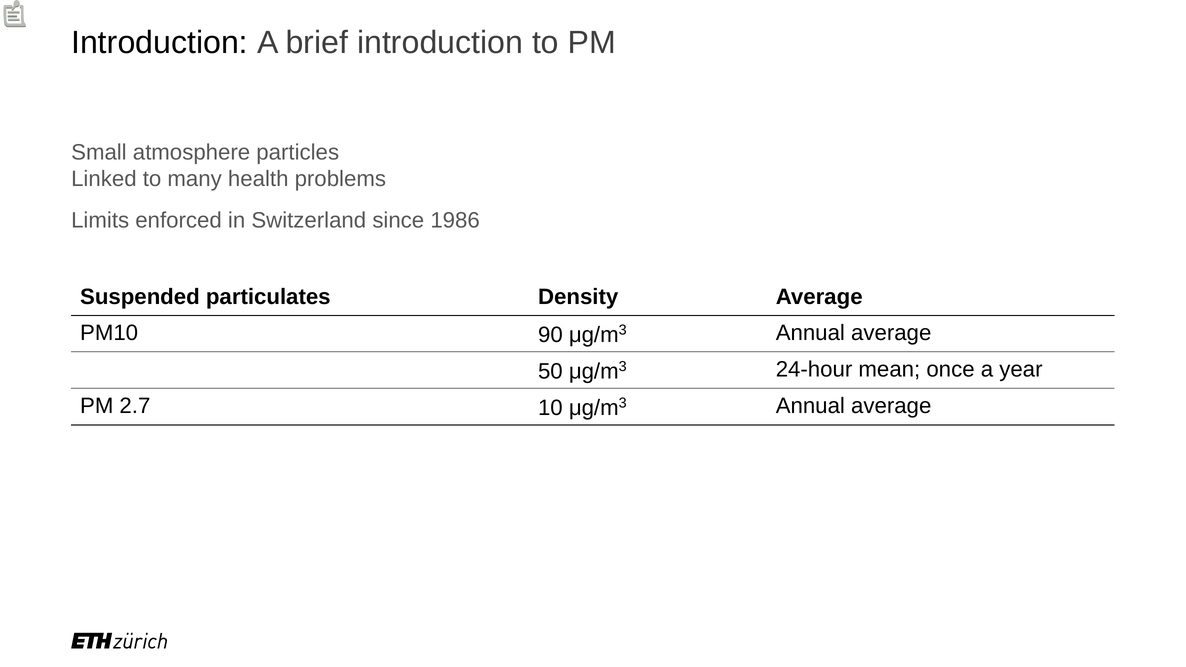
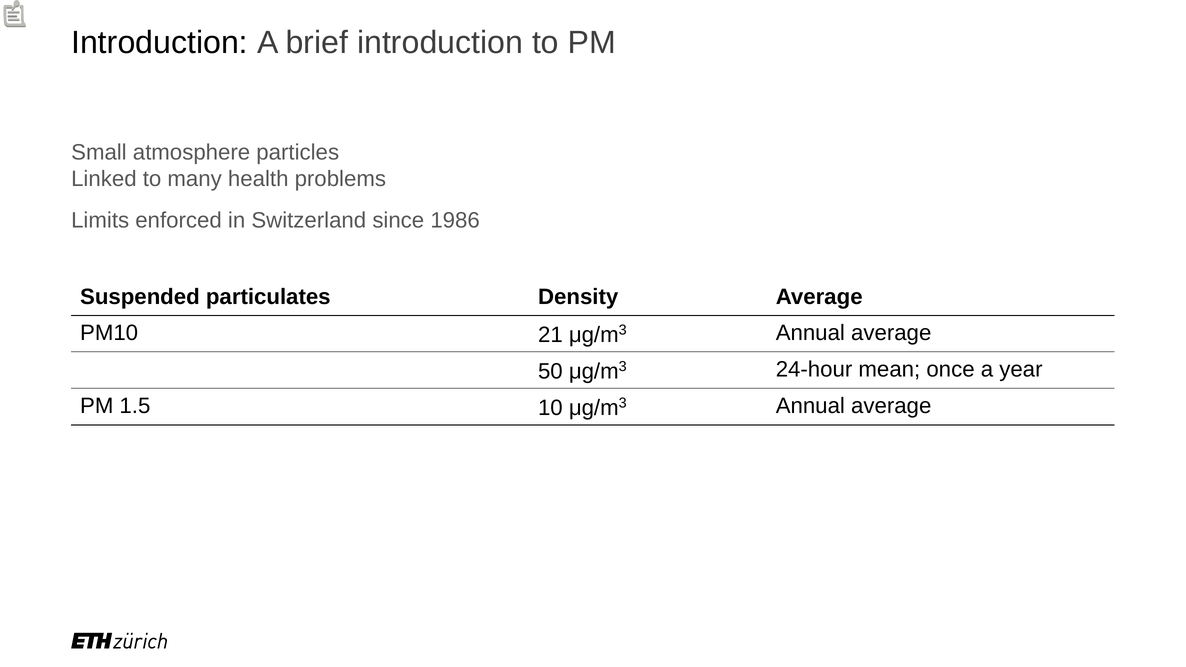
90: 90 -> 21 (550, 335)
2.7: 2.7 -> 1.5 (135, 406)
